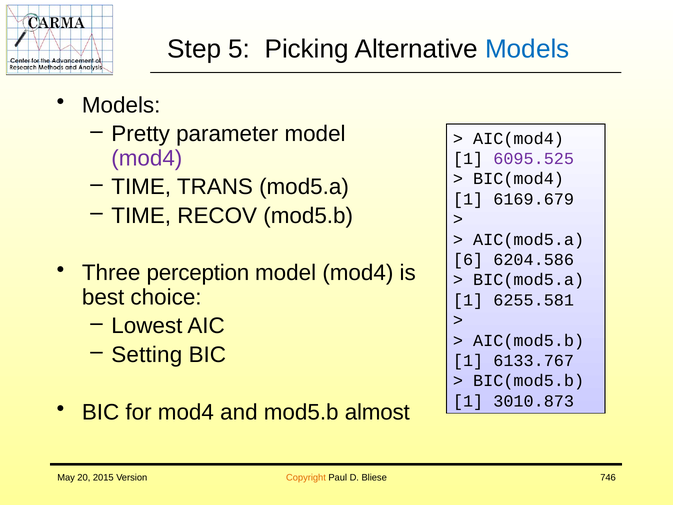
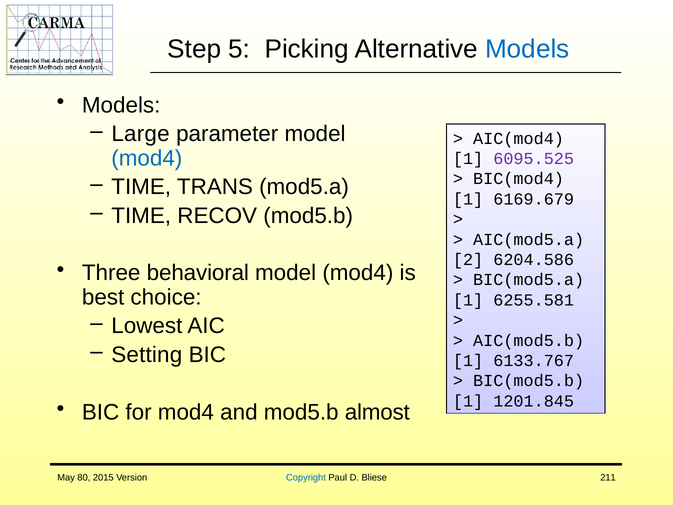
Pretty: Pretty -> Large (141, 134)
mod4 colour: purple -> blue (147, 158)
6: 6 -> 2 (468, 260)
perception: perception -> behavioral (198, 273)
3010.873: 3010.873 -> 1201.845 (534, 401)
20: 20 -> 80 (84, 477)
Copyright colour: orange -> blue (306, 477)
746: 746 -> 211 (608, 477)
